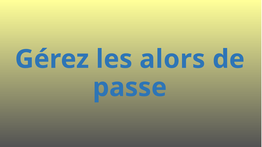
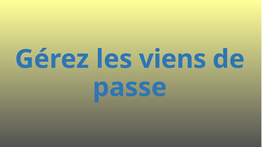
alors: alors -> viens (173, 59)
